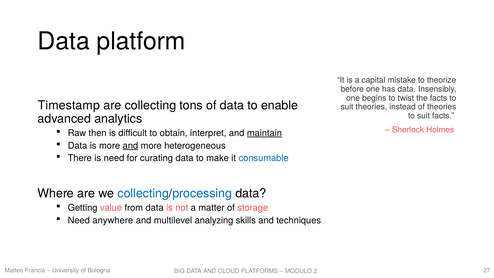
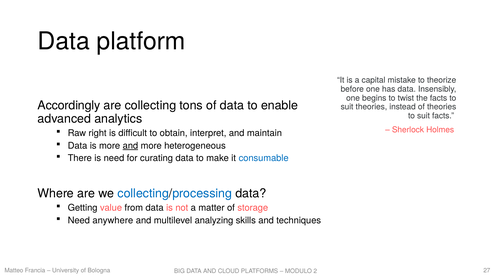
Timestamp: Timestamp -> Accordingly (69, 105)
then: then -> right (98, 133)
maintain underline: present -> none (264, 133)
